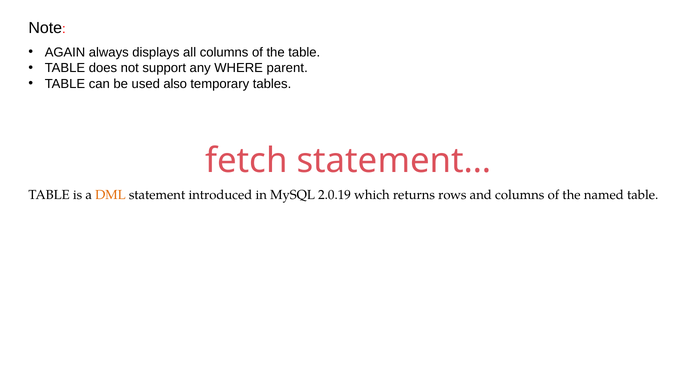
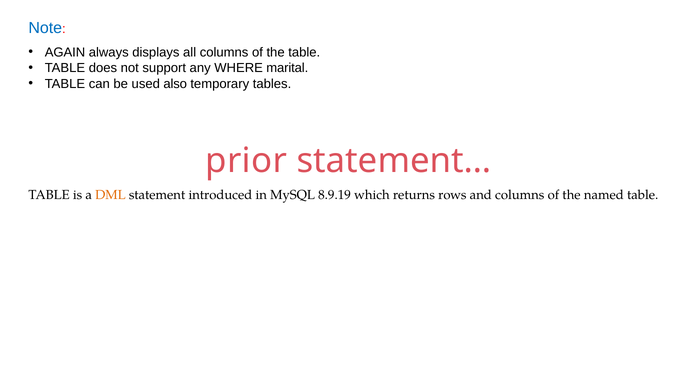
Note colour: black -> blue (45, 28)
parent: parent -> marital (287, 68)
fetch: fetch -> prior (246, 161)
2.0.19: 2.0.19 -> 8.9.19 (335, 195)
